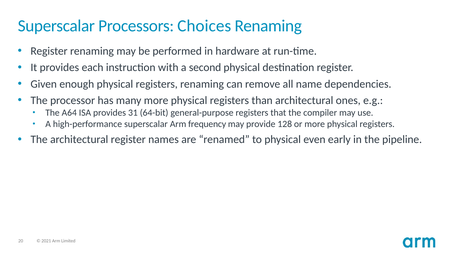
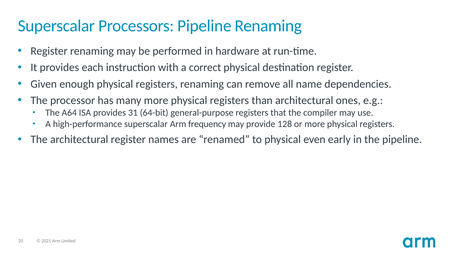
Processors Choices: Choices -> Pipeline (204, 26)
second: second -> correct (205, 68)
